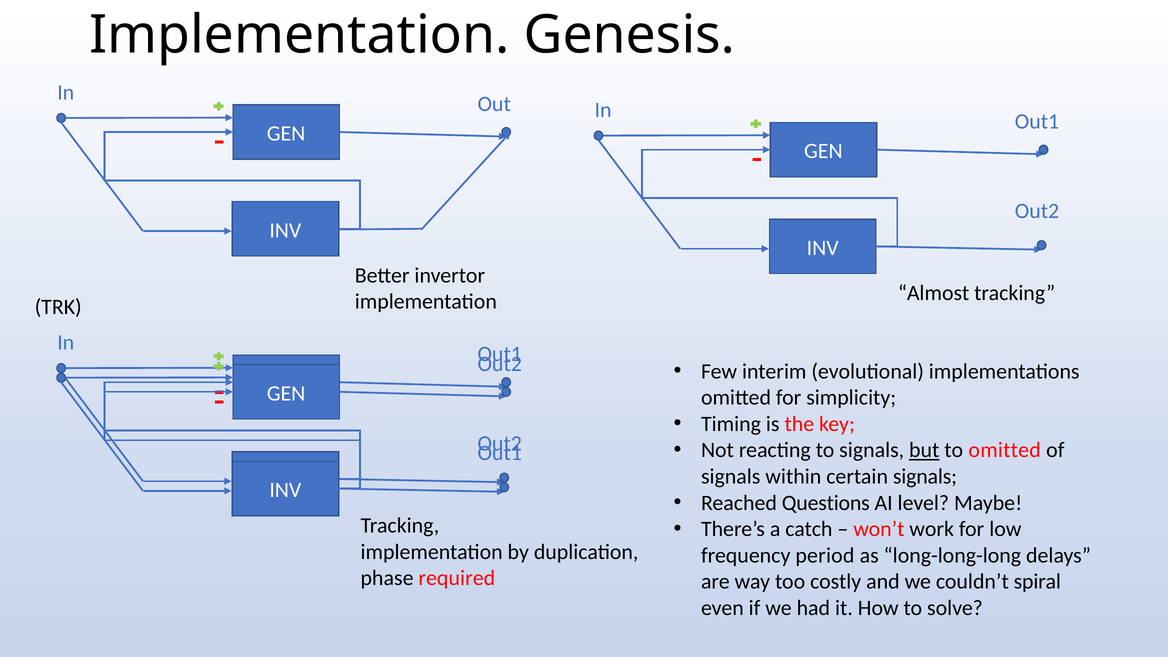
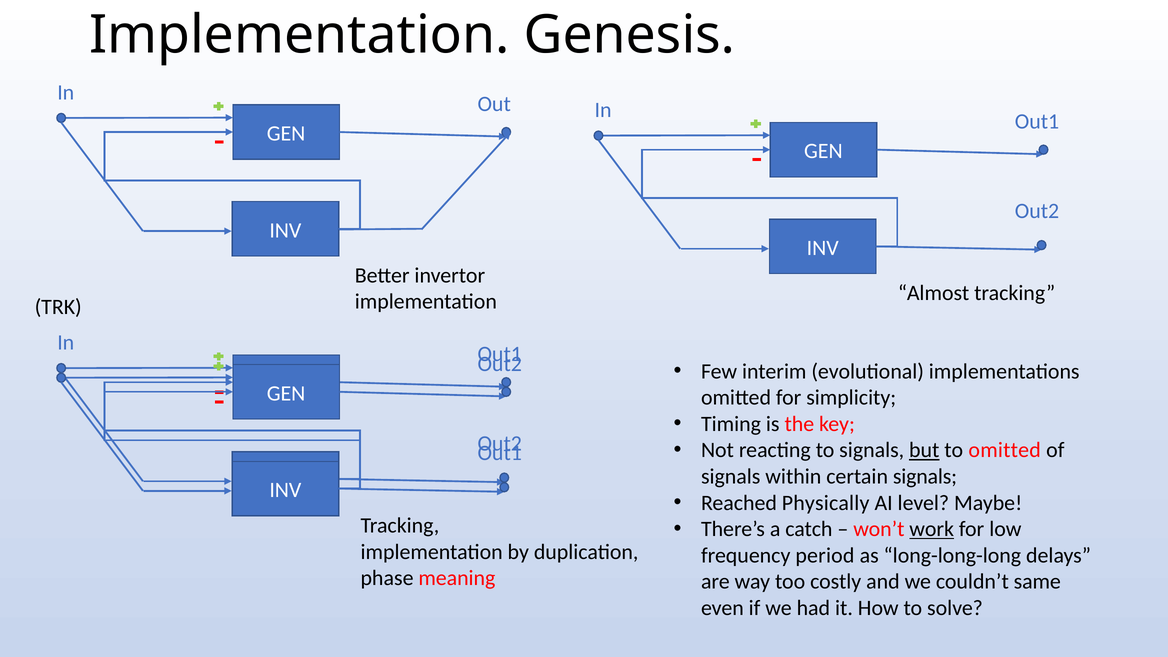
Questions: Questions -> Physically (826, 503)
work underline: none -> present (932, 529)
required: required -> meaning (457, 578)
spiral: spiral -> same (1037, 582)
